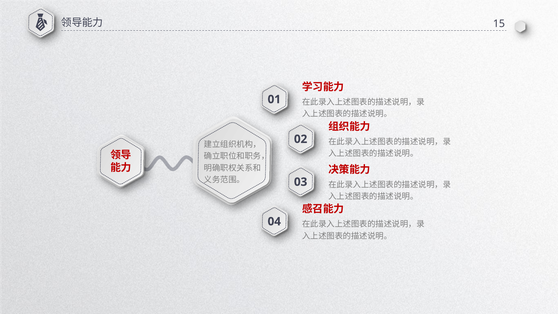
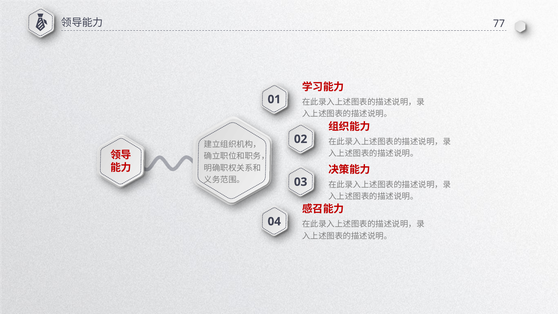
15: 15 -> 77 (499, 24)
